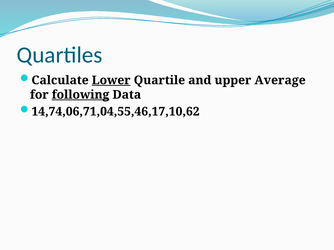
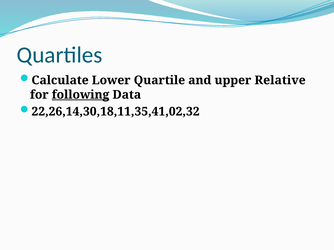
Lower underline: present -> none (111, 80)
Average: Average -> Relative (280, 80)
14,74,06,71,04,55,46,17,10,62: 14,74,06,71,04,55,46,17,10,62 -> 22,26,14,30,18,11,35,41,02,32 (116, 112)
